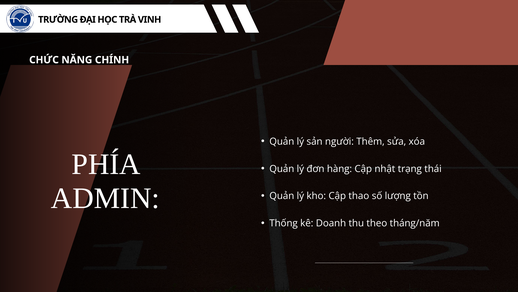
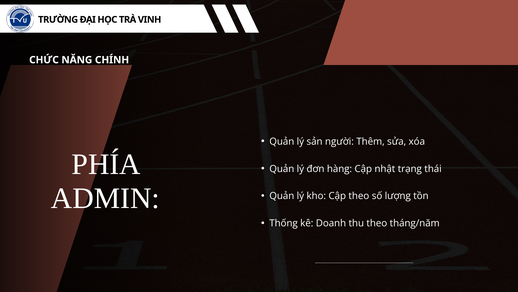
Cập thao: thao -> theo (359, 196)
